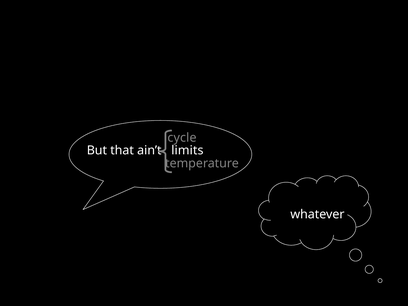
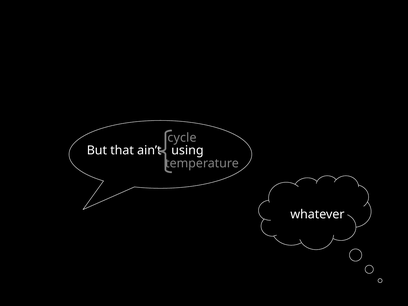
limits: limits -> using (187, 150)
